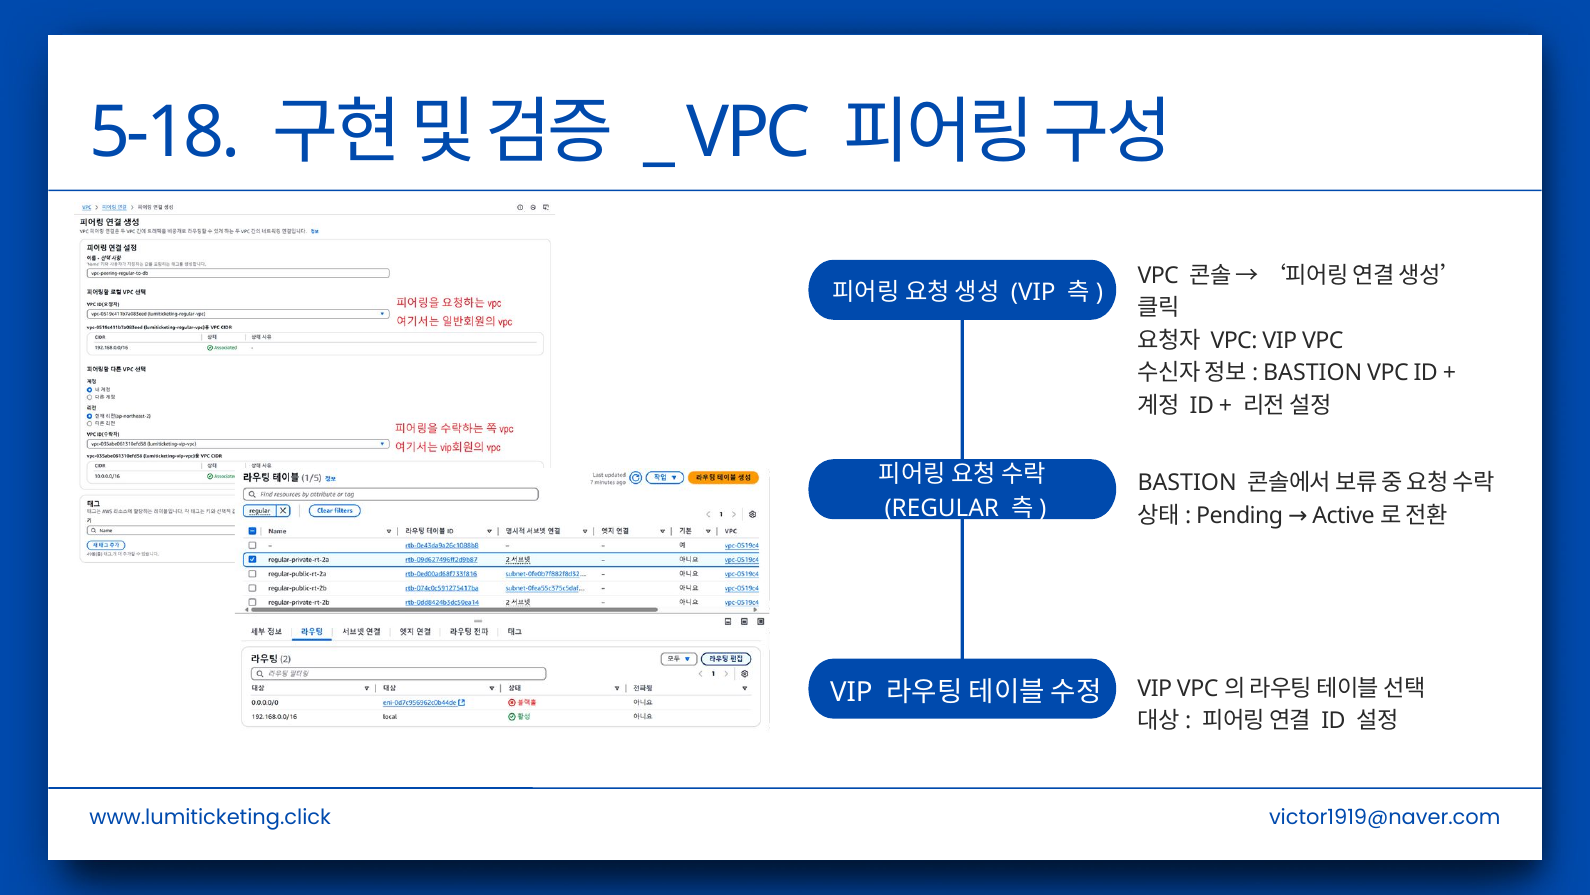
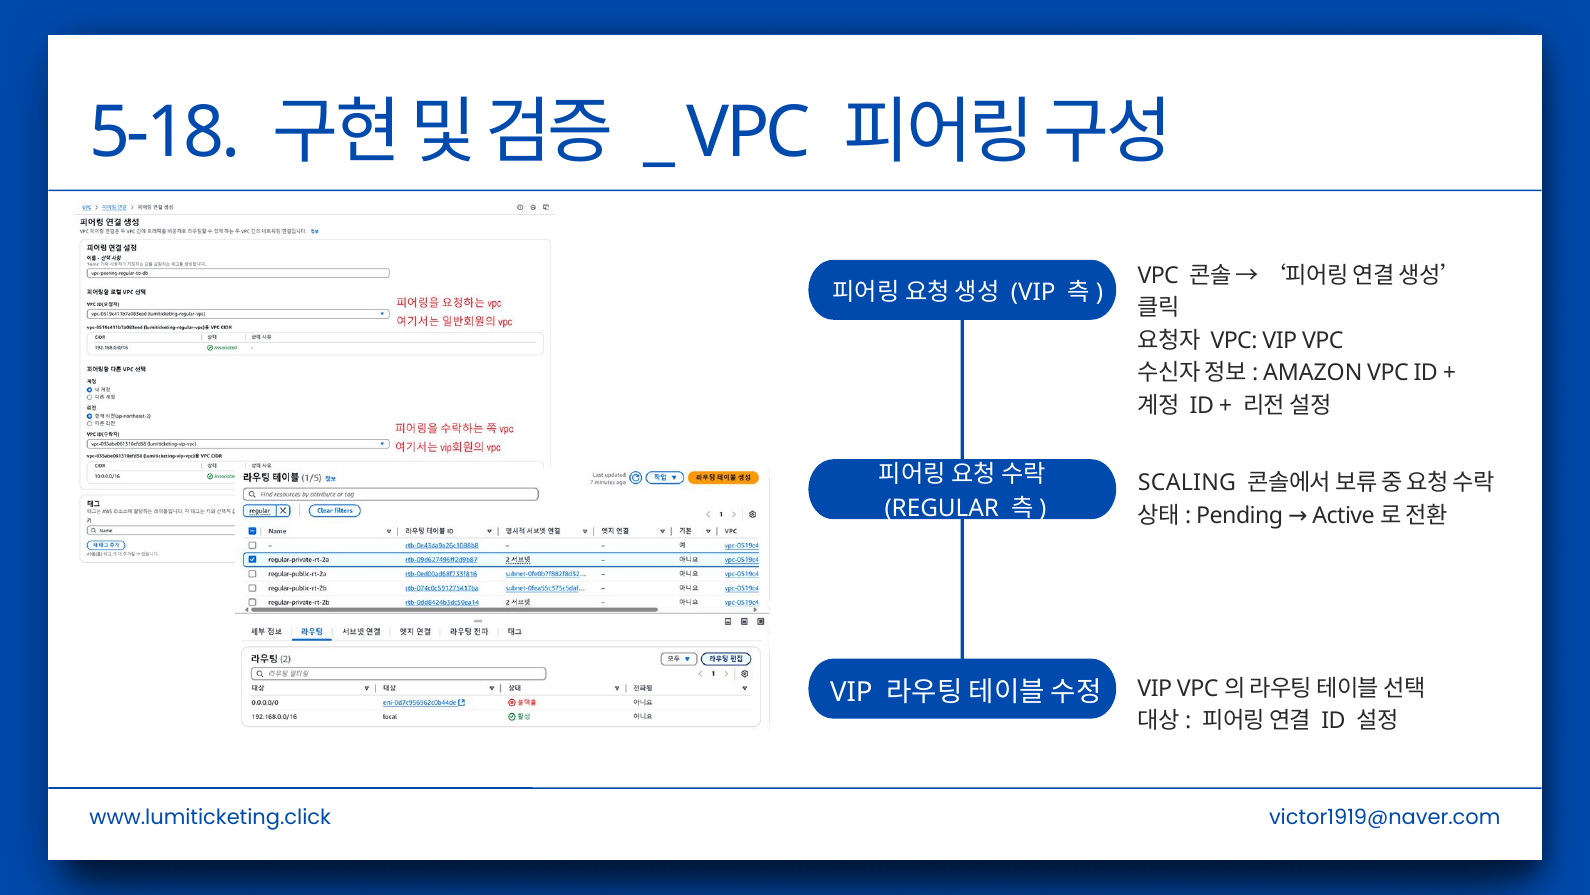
BASTION: BASTION -> AMAZON (1313, 373)
BASTION: BASTION -> SCALING (1187, 483)
